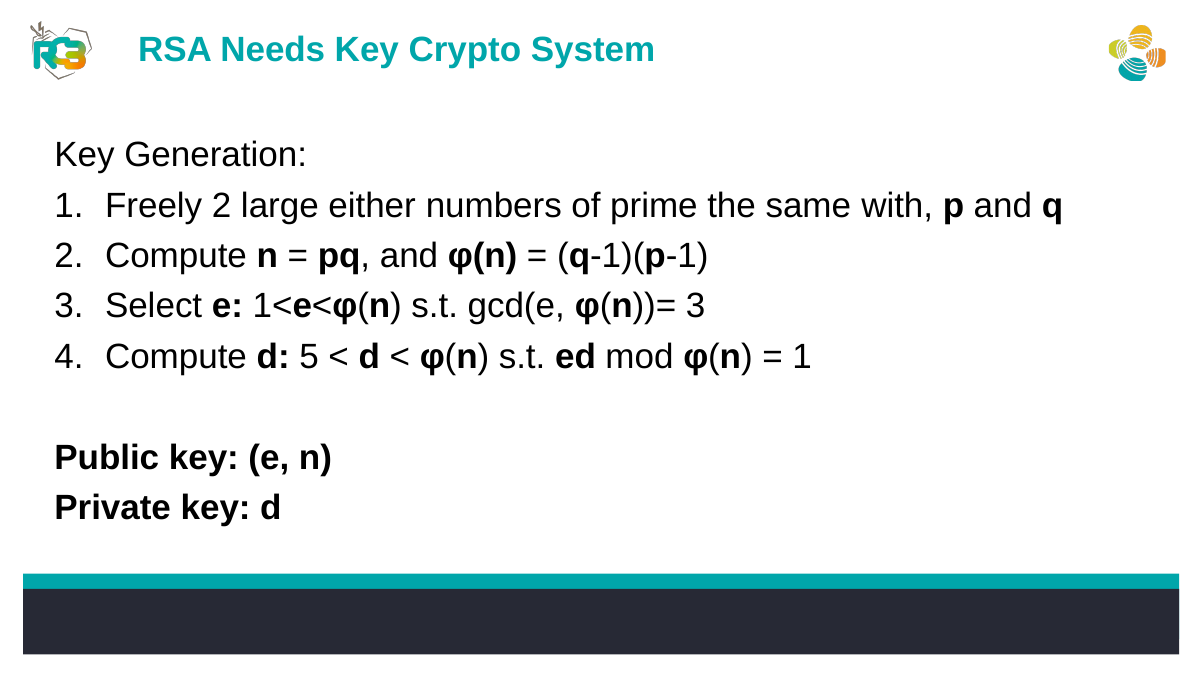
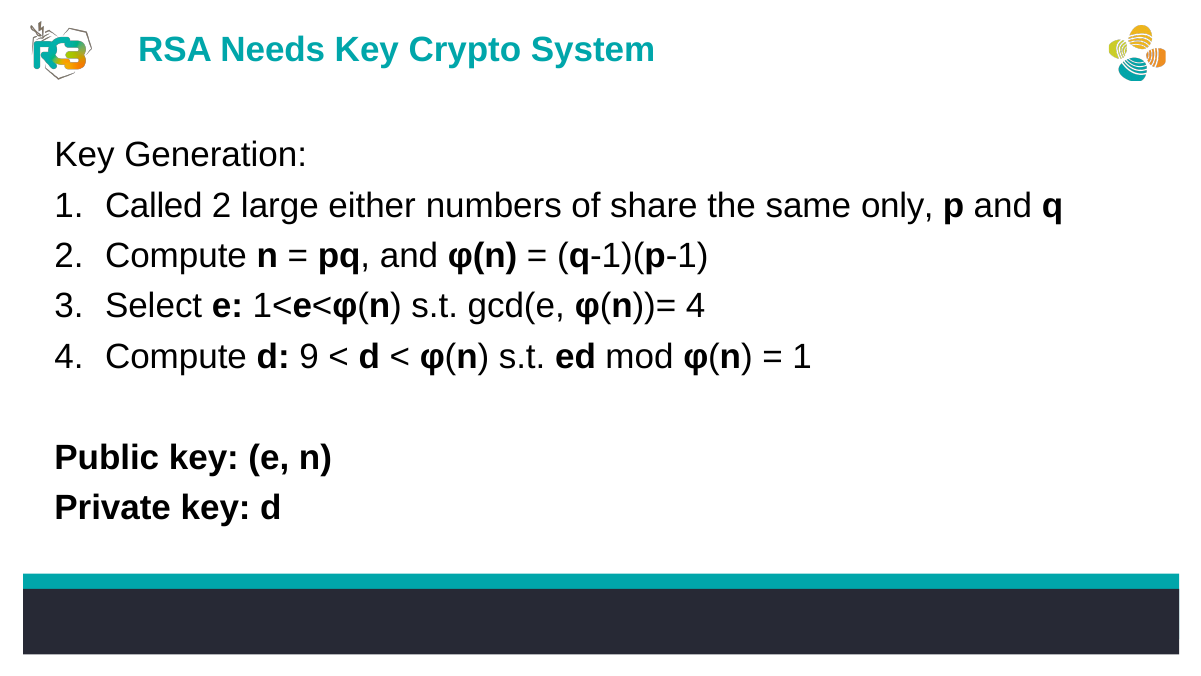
Freely: Freely -> Called (154, 205)
prime: prime -> share (654, 205)
with: with -> only (897, 205)
φ(n))= 3: 3 -> 4 (696, 306)
5: 5 -> 9 (309, 356)
